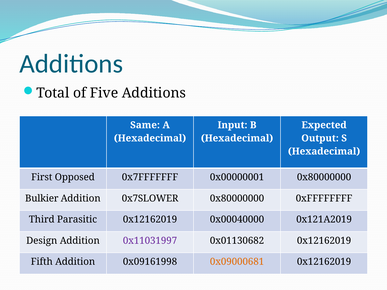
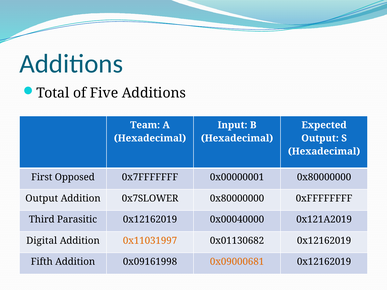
Same: Same -> Team (145, 125)
Bulkier: Bulkier -> Output (42, 199)
Design: Design -> Digital (42, 241)
0x11031997 colour: purple -> orange (150, 241)
